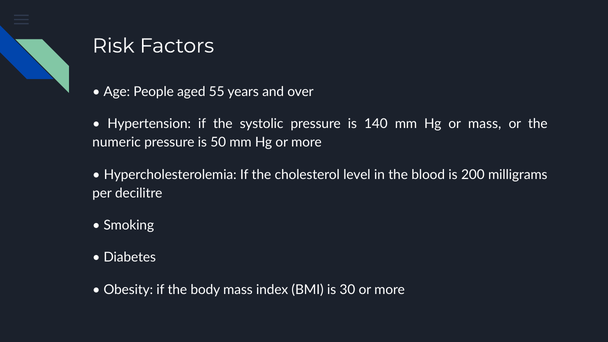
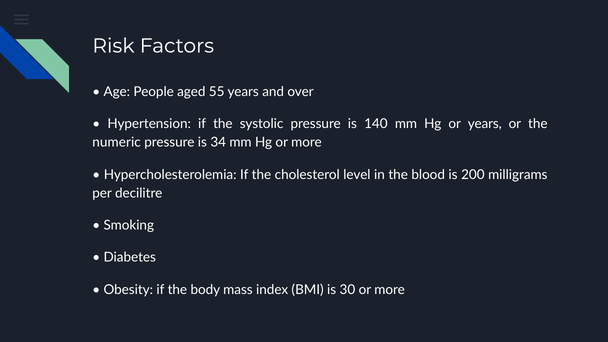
or mass: mass -> years (485, 124)
50: 50 -> 34 (218, 142)
